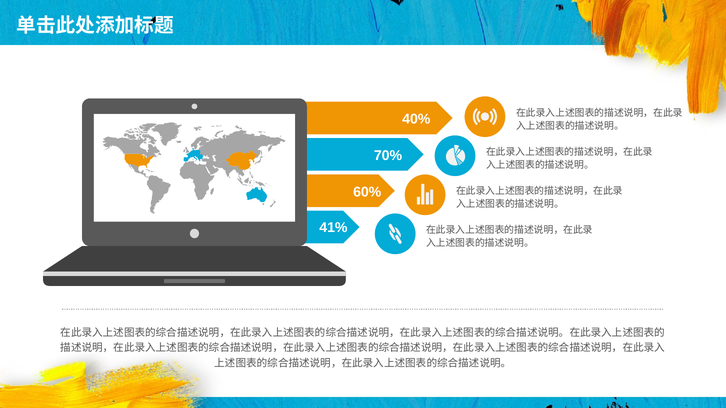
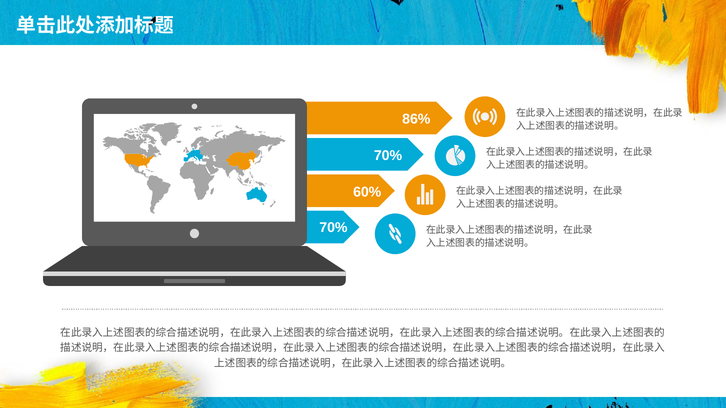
40%: 40% -> 86% (416, 119)
41%: 41% -> 70% (333, 228)
